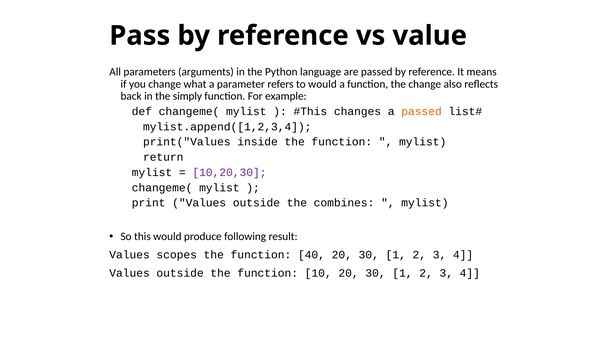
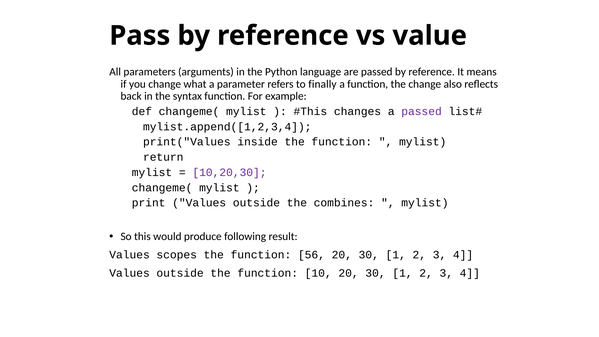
to would: would -> finally (322, 84)
simply: simply -> syntax (187, 96)
passed colour: orange -> purple (422, 111)
40: 40 -> 56 (311, 255)
